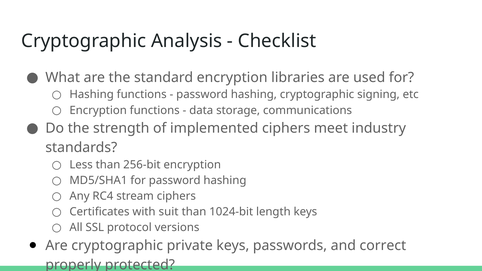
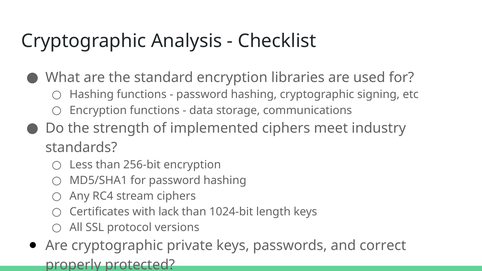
suit: suit -> lack (169, 212)
